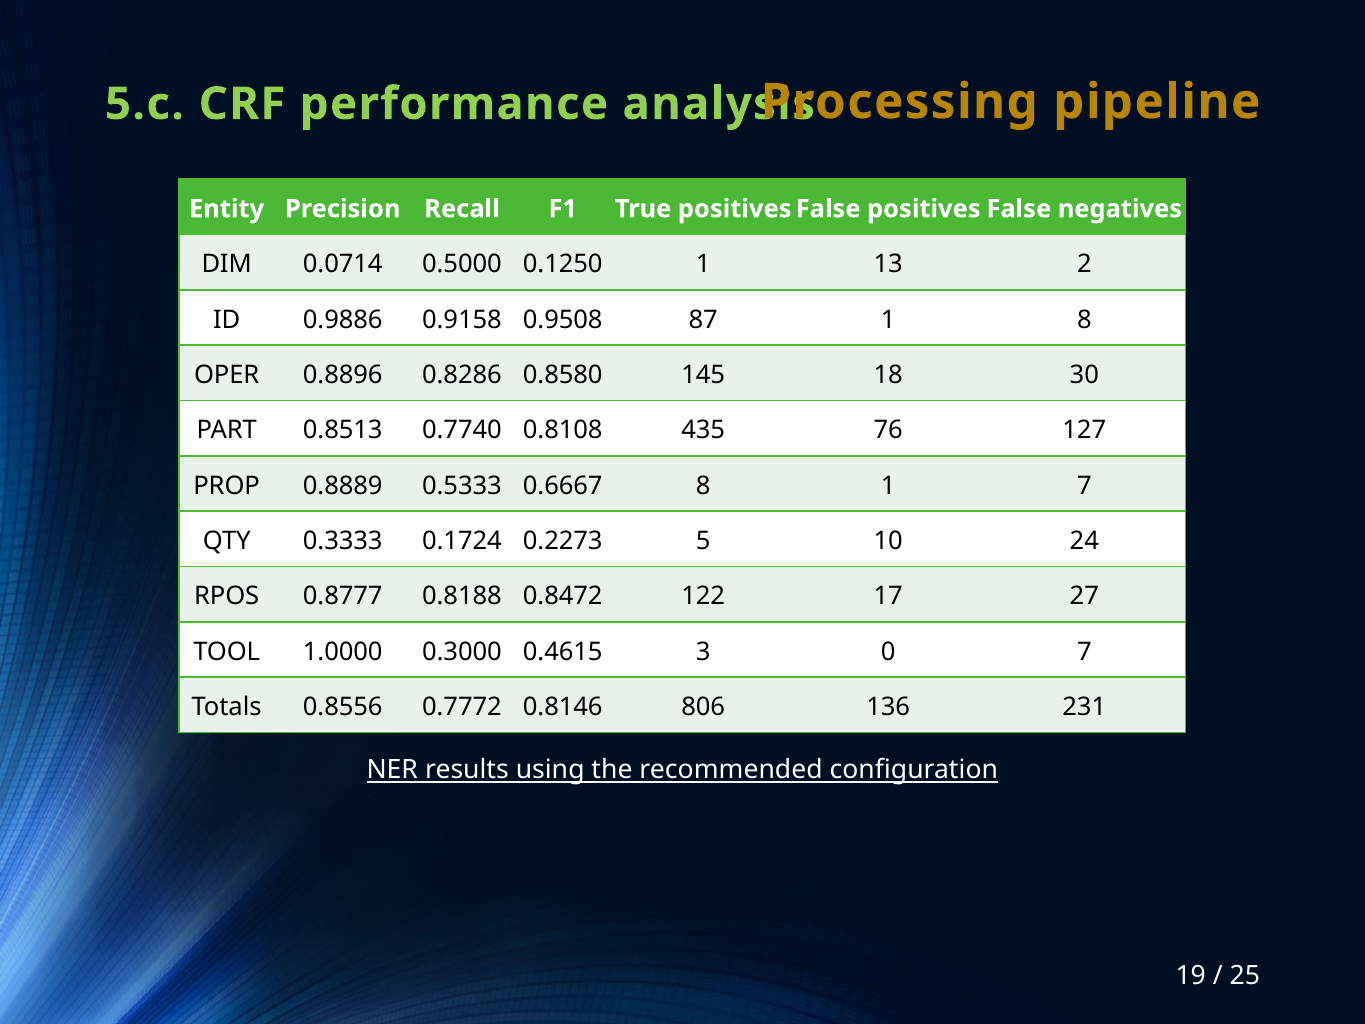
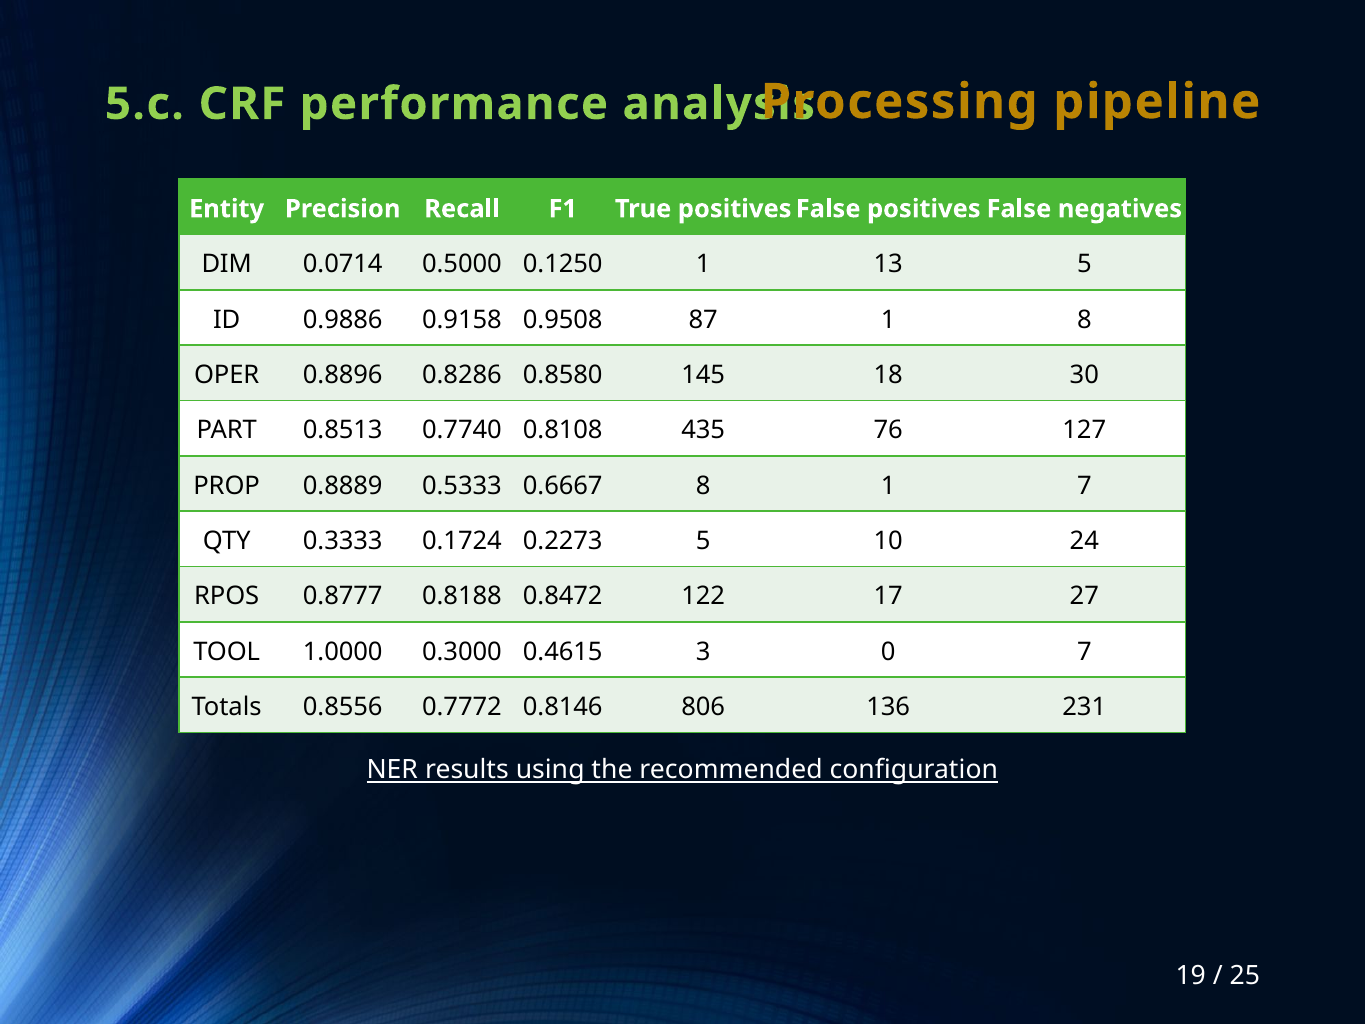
13 2: 2 -> 5 (1084, 264)
